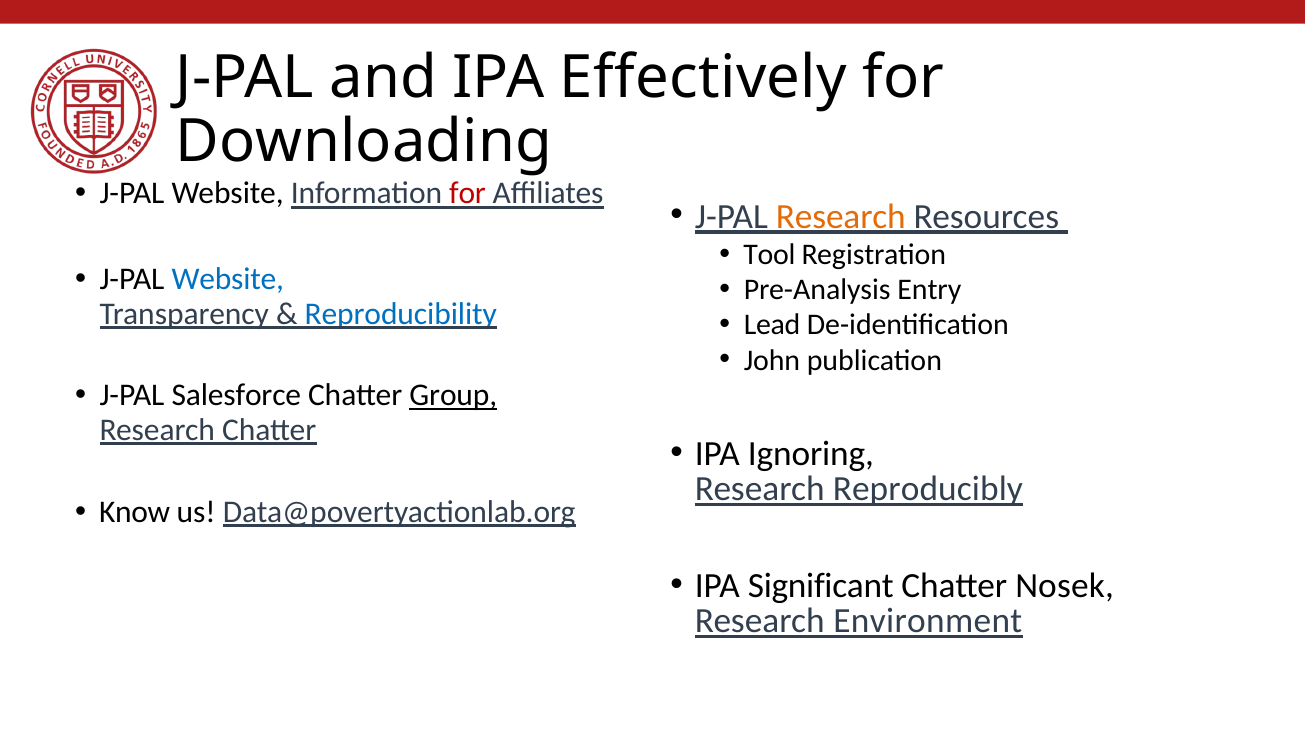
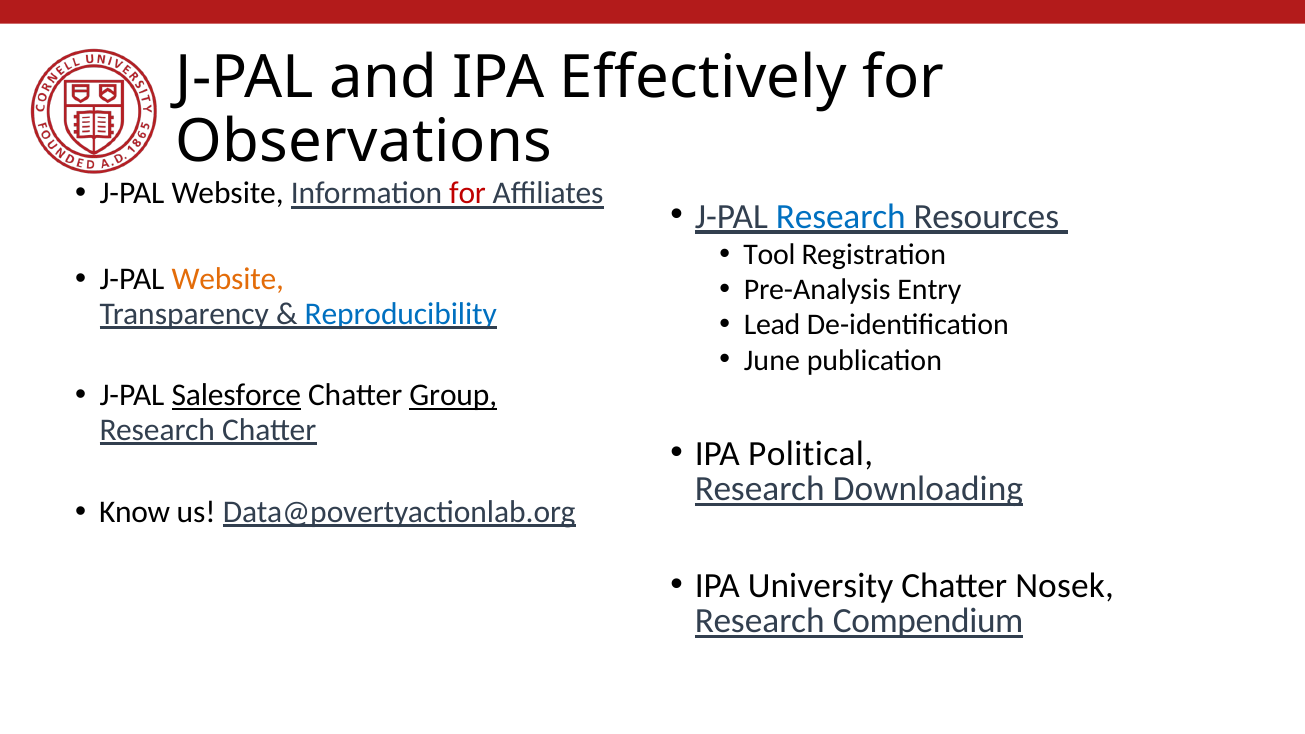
Downloading: Downloading -> Observations (364, 142)
Research colour: orange -> blue (841, 217)
Website colour: blue -> orange (228, 279)
John: John -> June (772, 360)
Salesforce underline: none -> present (236, 395)
Ignoring: Ignoring -> Political (811, 454)
Reproducibly: Reproducibly -> Downloading (928, 489)
Significant: Significant -> University (821, 586)
Environment: Environment -> Compendium (928, 621)
